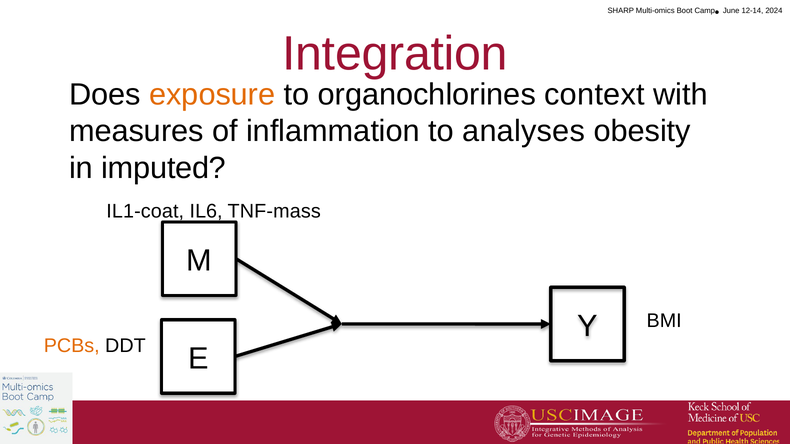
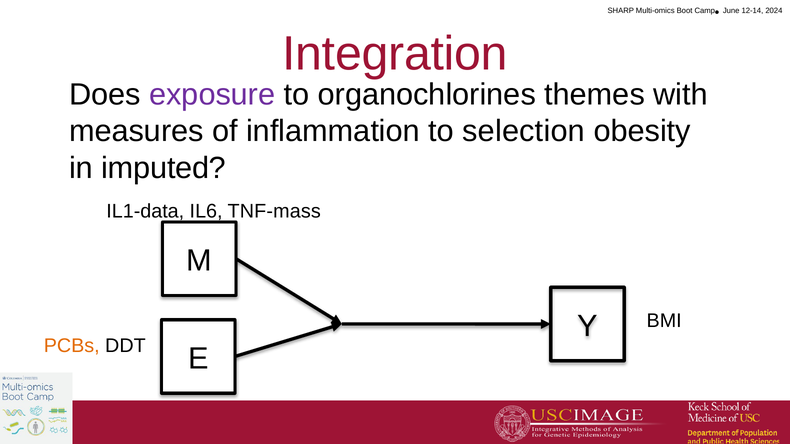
exposure colour: orange -> purple (212, 94)
context: context -> themes (595, 94)
analyses: analyses -> selection (524, 131)
IL1-coat: IL1-coat -> IL1-data (145, 212)
